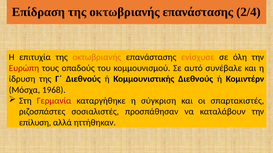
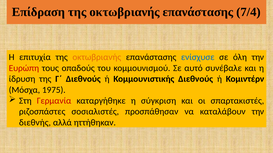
2/4: 2/4 -> 7/4 (248, 12)
ενίσχυσε colour: orange -> blue (198, 57)
1968: 1968 -> 1975 (54, 90)
επίλυση: επίλυση -> διεθνής (35, 123)
